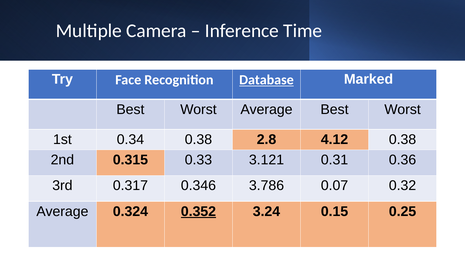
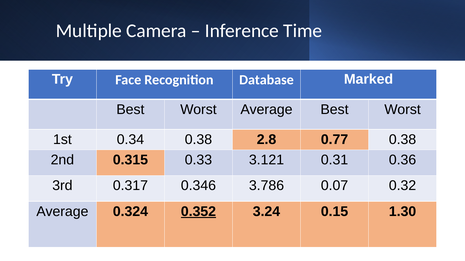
Database underline: present -> none (267, 80)
4.12: 4.12 -> 0.77 (335, 140)
0.25: 0.25 -> 1.30 (403, 212)
